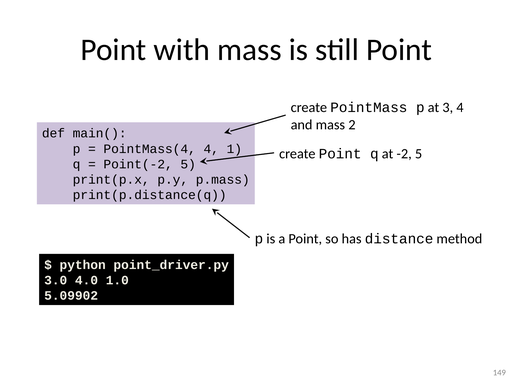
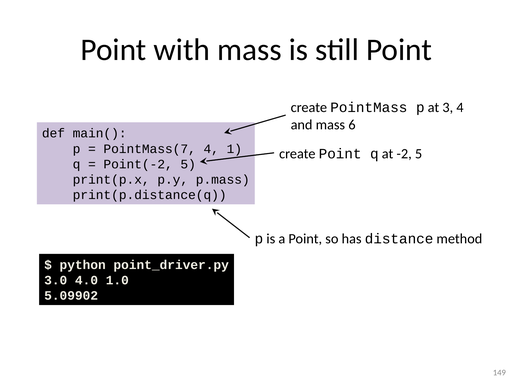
2: 2 -> 6 (352, 125)
PointMass(4: PointMass(4 -> PointMass(7 (150, 149)
